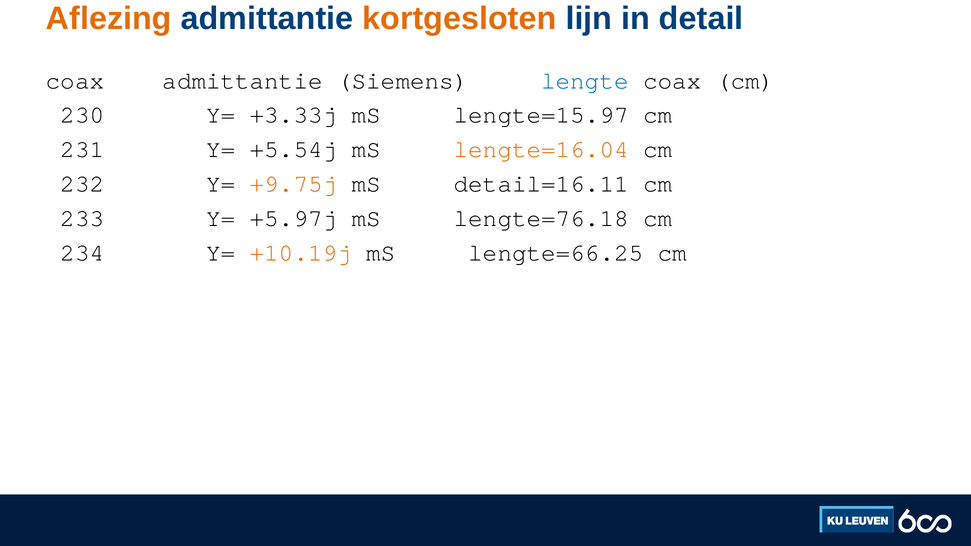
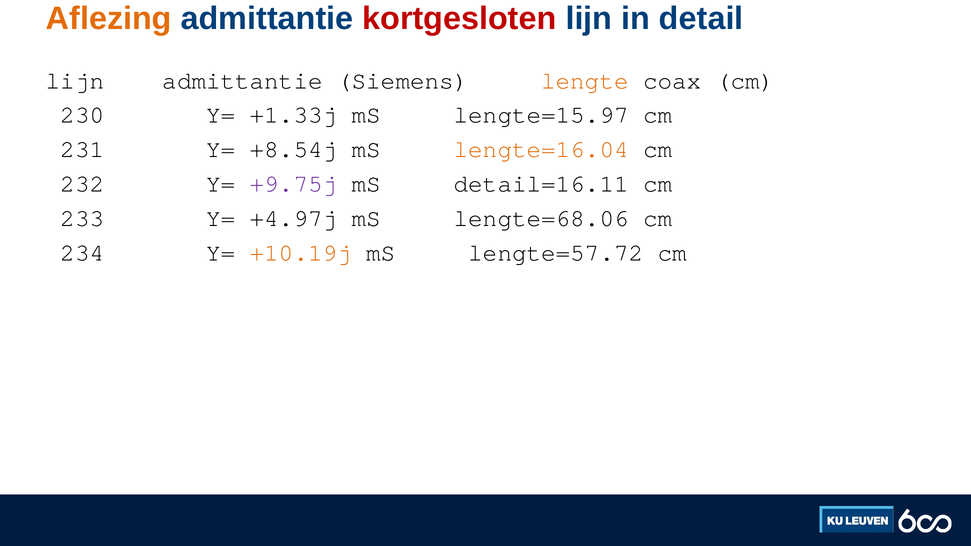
kortgesloten colour: orange -> red (459, 19)
coax: coax -> lijn (75, 81)
lengte colour: blue -> orange (585, 81)
+3.33j: +3.33j -> +1.33j (294, 115)
+5.54j: +5.54j -> +8.54j (294, 149)
+9.75j colour: orange -> purple (294, 184)
+5.97j: +5.97j -> +4.97j (294, 218)
lengte=76.18: lengte=76.18 -> lengte=68.06 (541, 218)
lengte=66.25: lengte=66.25 -> lengte=57.72 (556, 253)
